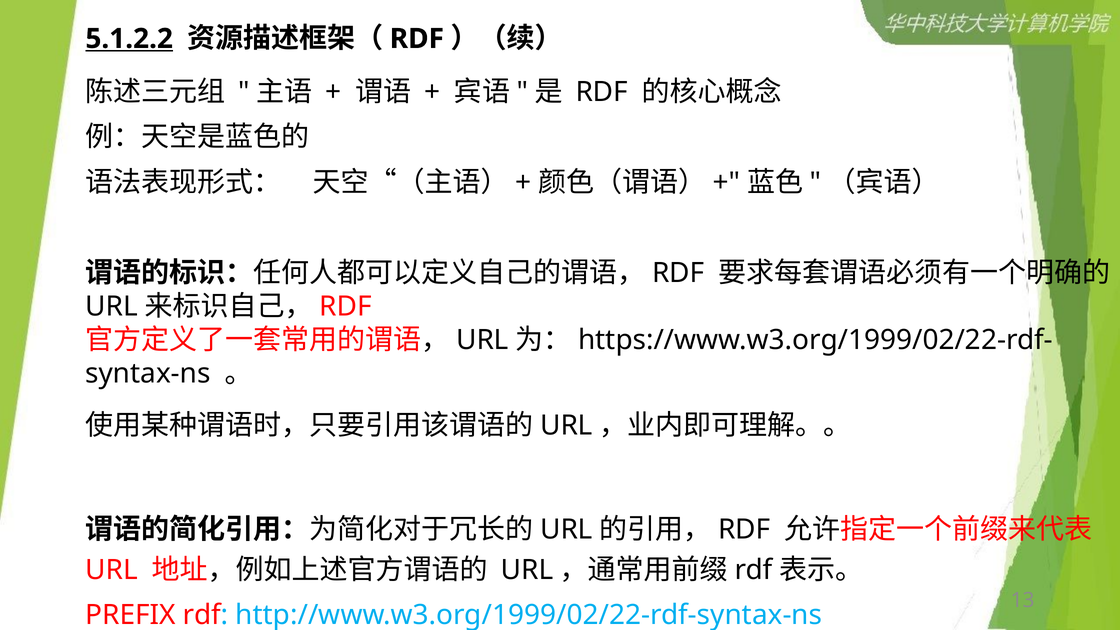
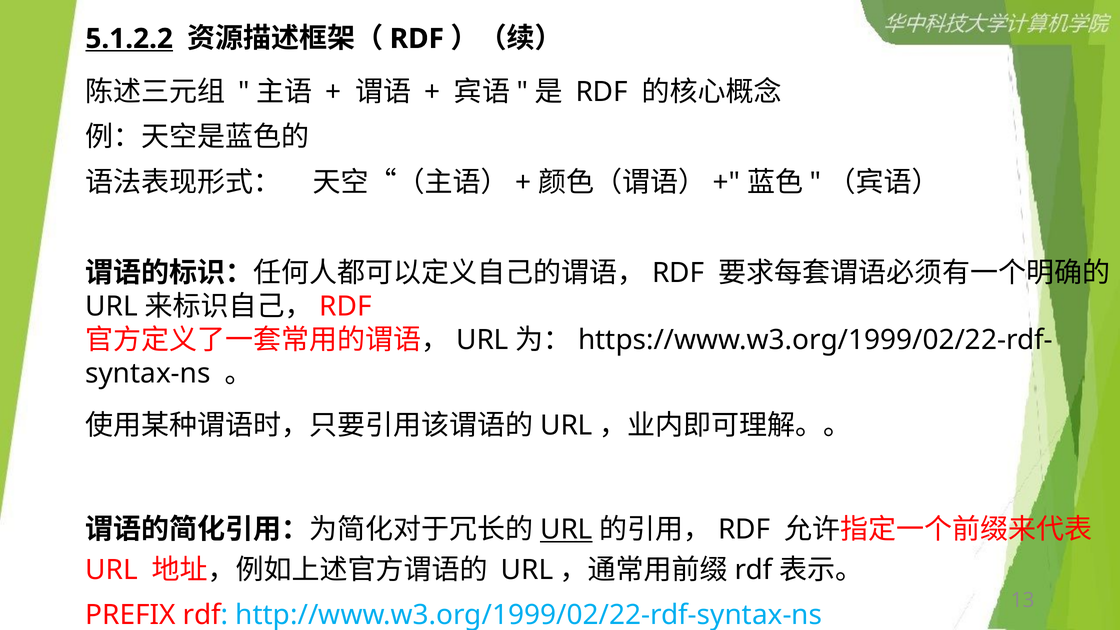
URL underline: none -> present (566, 530)
